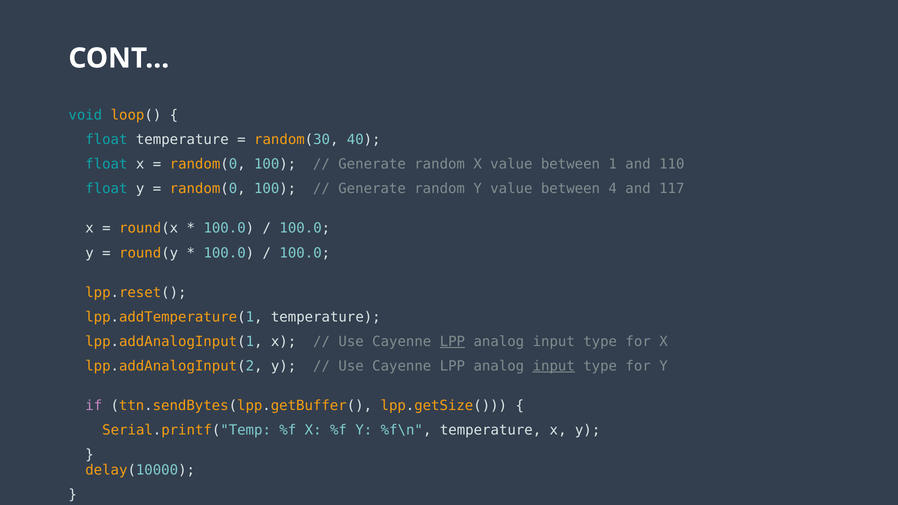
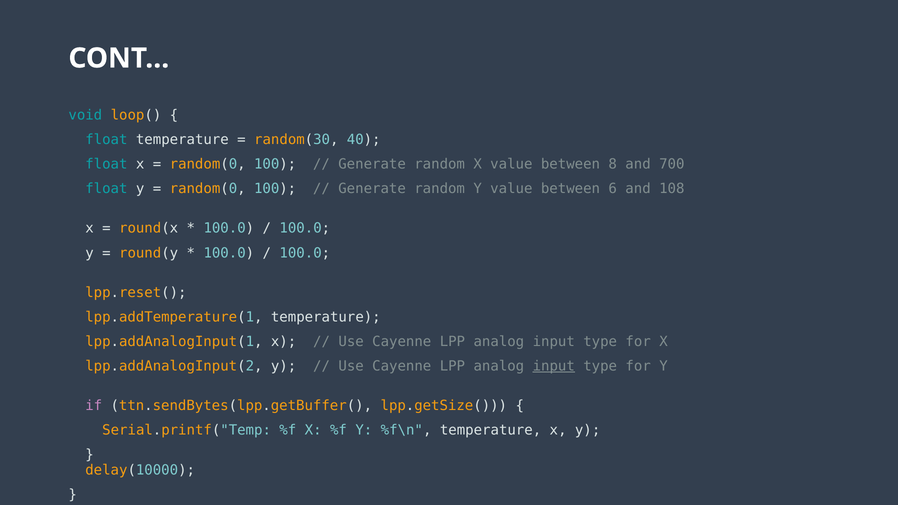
1: 1 -> 8 (613, 164)
110: 110 -> 700 (672, 164)
4: 4 -> 6 (613, 189)
117: 117 -> 108 (672, 189)
LPP underline: present -> none (452, 342)
